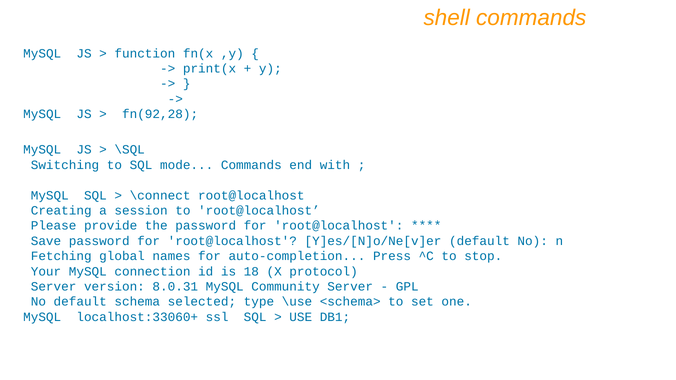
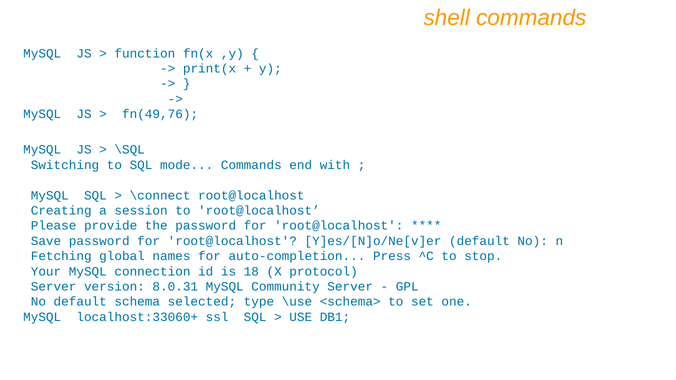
fn(92,28: fn(92,28 -> fn(49,76 (160, 114)
